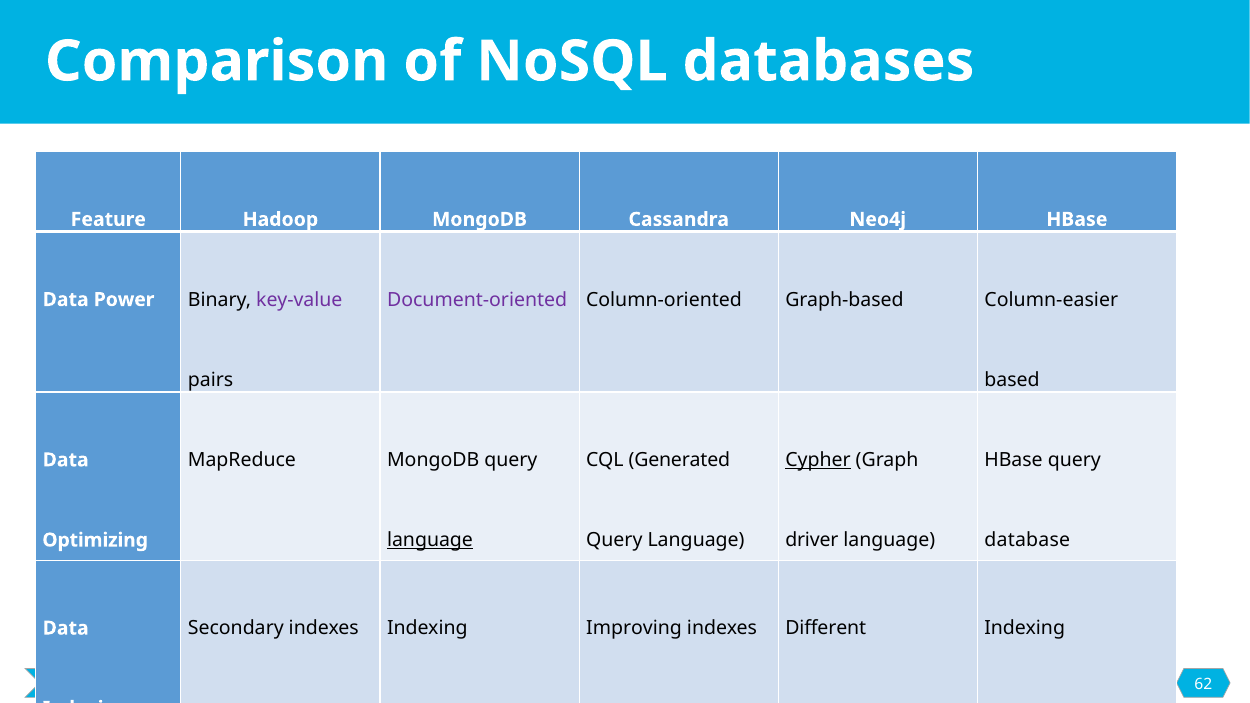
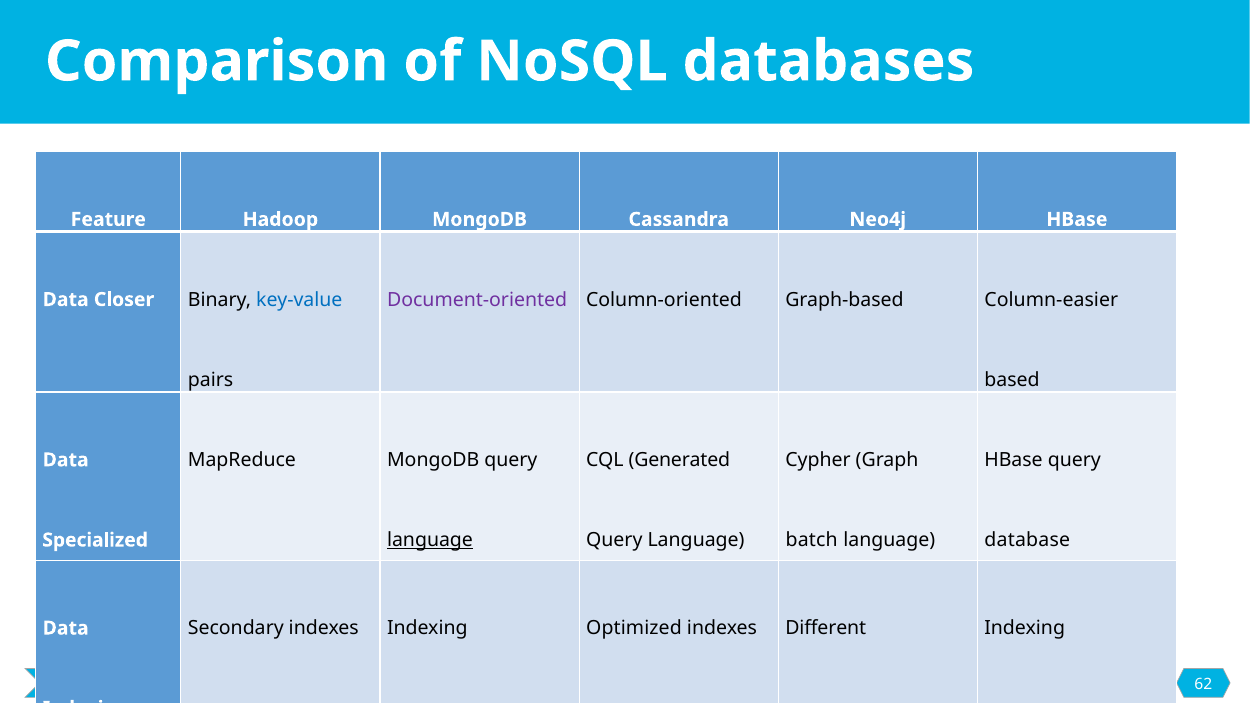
Power: Power -> Closer (124, 300)
key-value colour: purple -> blue (299, 300)
Cypher underline: present -> none (818, 460)
driver: driver -> batch (812, 540)
Optimizing: Optimizing -> Specialized (95, 540)
Improving: Improving -> Optimized (634, 628)
